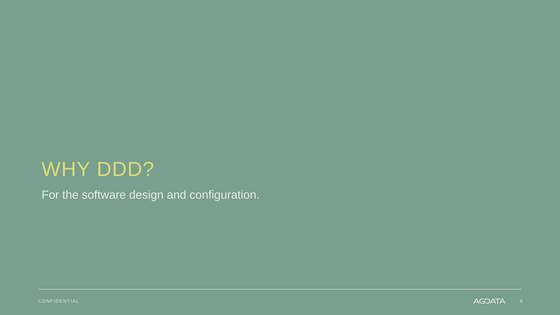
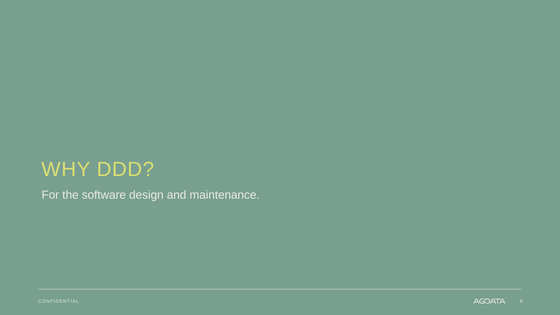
configuration: configuration -> maintenance (225, 195)
